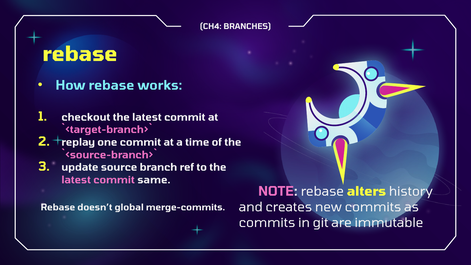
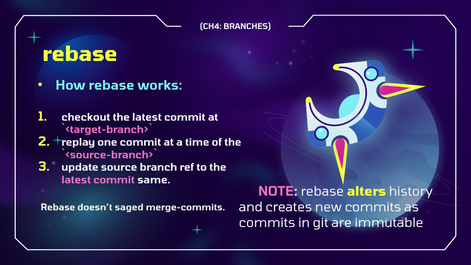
global: global -> saged (129, 207)
